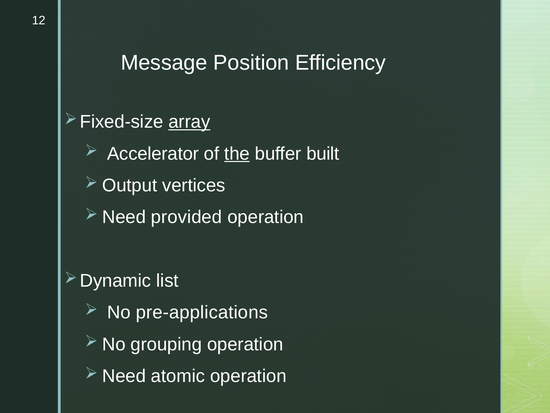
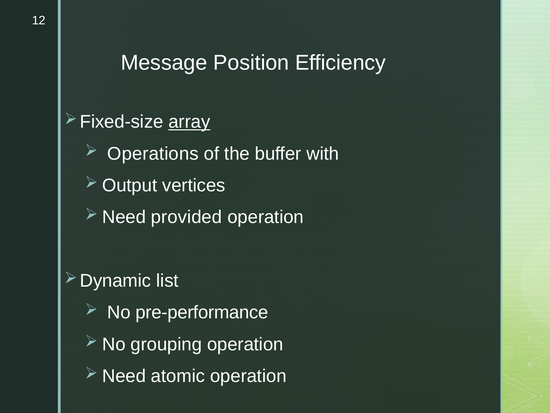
Accelerator: Accelerator -> Operations (153, 153)
the underline: present -> none (237, 153)
built: built -> with (323, 153)
pre-applications: pre-applications -> pre-performance (202, 312)
